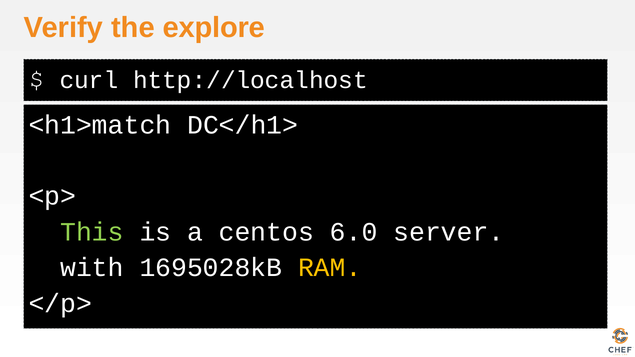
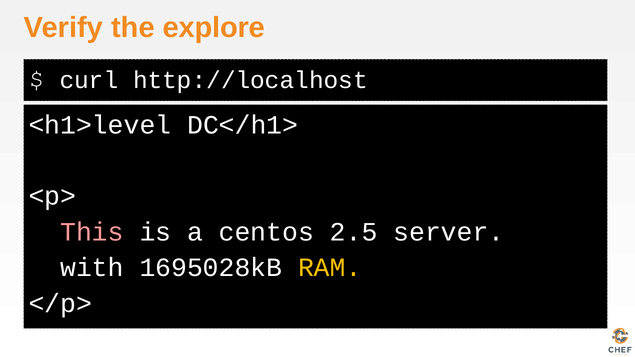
<h1>match: <h1>match -> <h1>level (100, 125)
This colour: light green -> pink (92, 232)
6.0: 6.0 -> 2.5 (354, 232)
